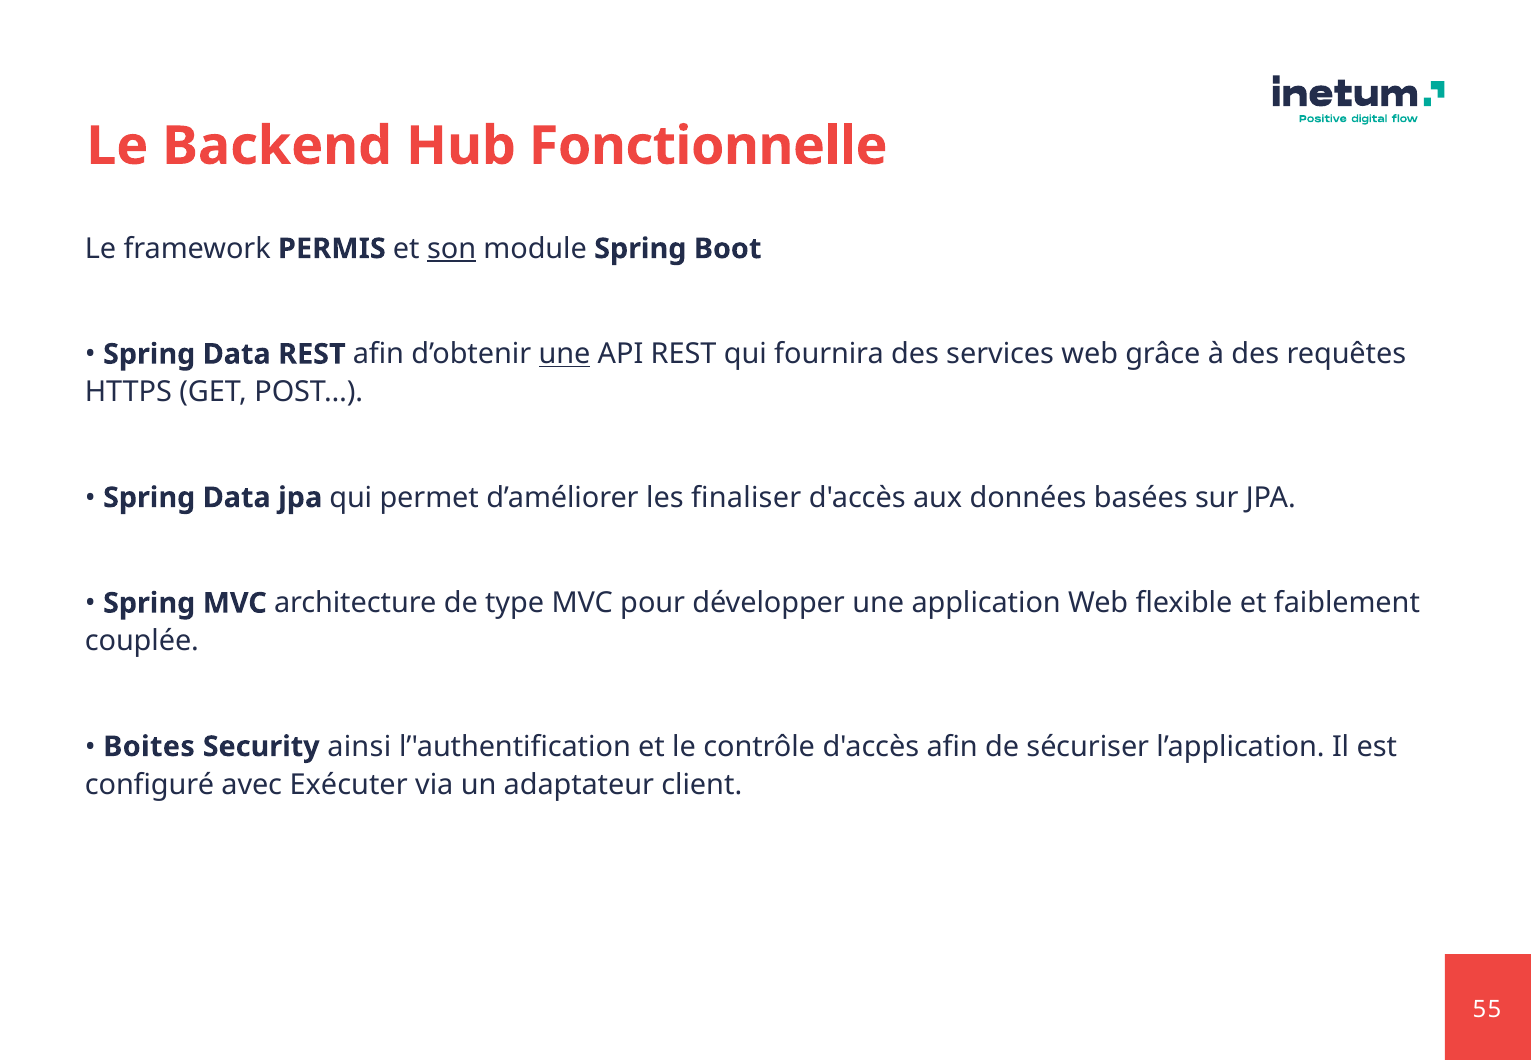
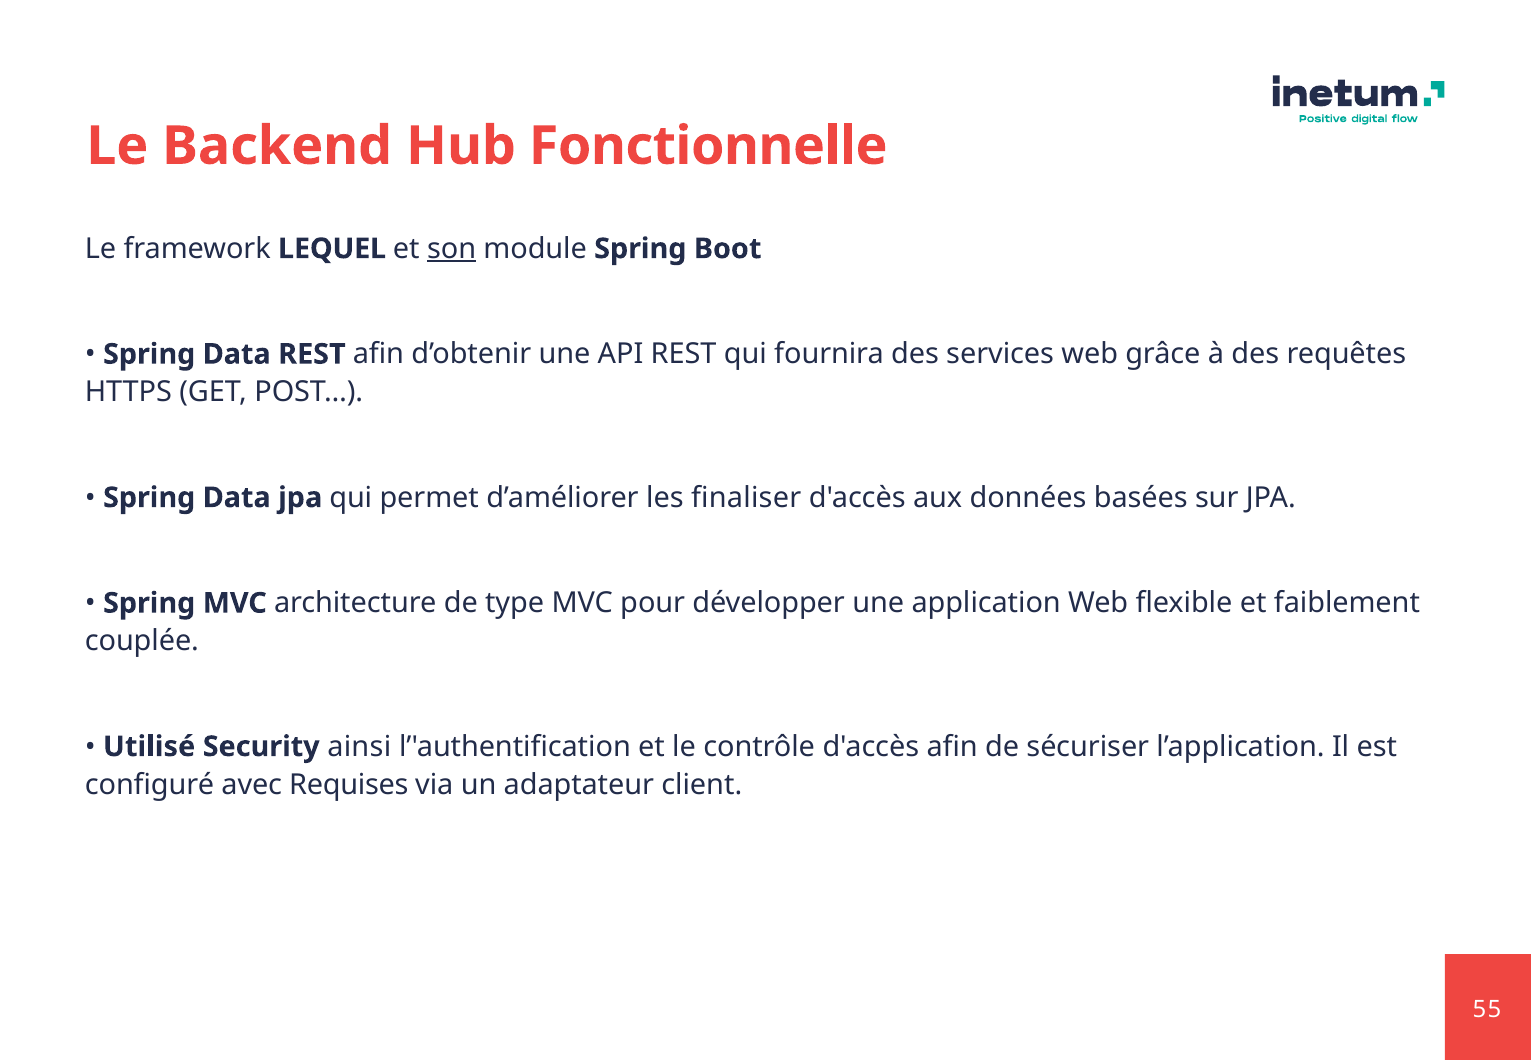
PERMIS: PERMIS -> LEQUEL (332, 249)
une underline: present -> none (565, 354)
Boites: Boites -> Utilisé (149, 747)
Exécuter: Exécuter -> Requises (349, 784)
